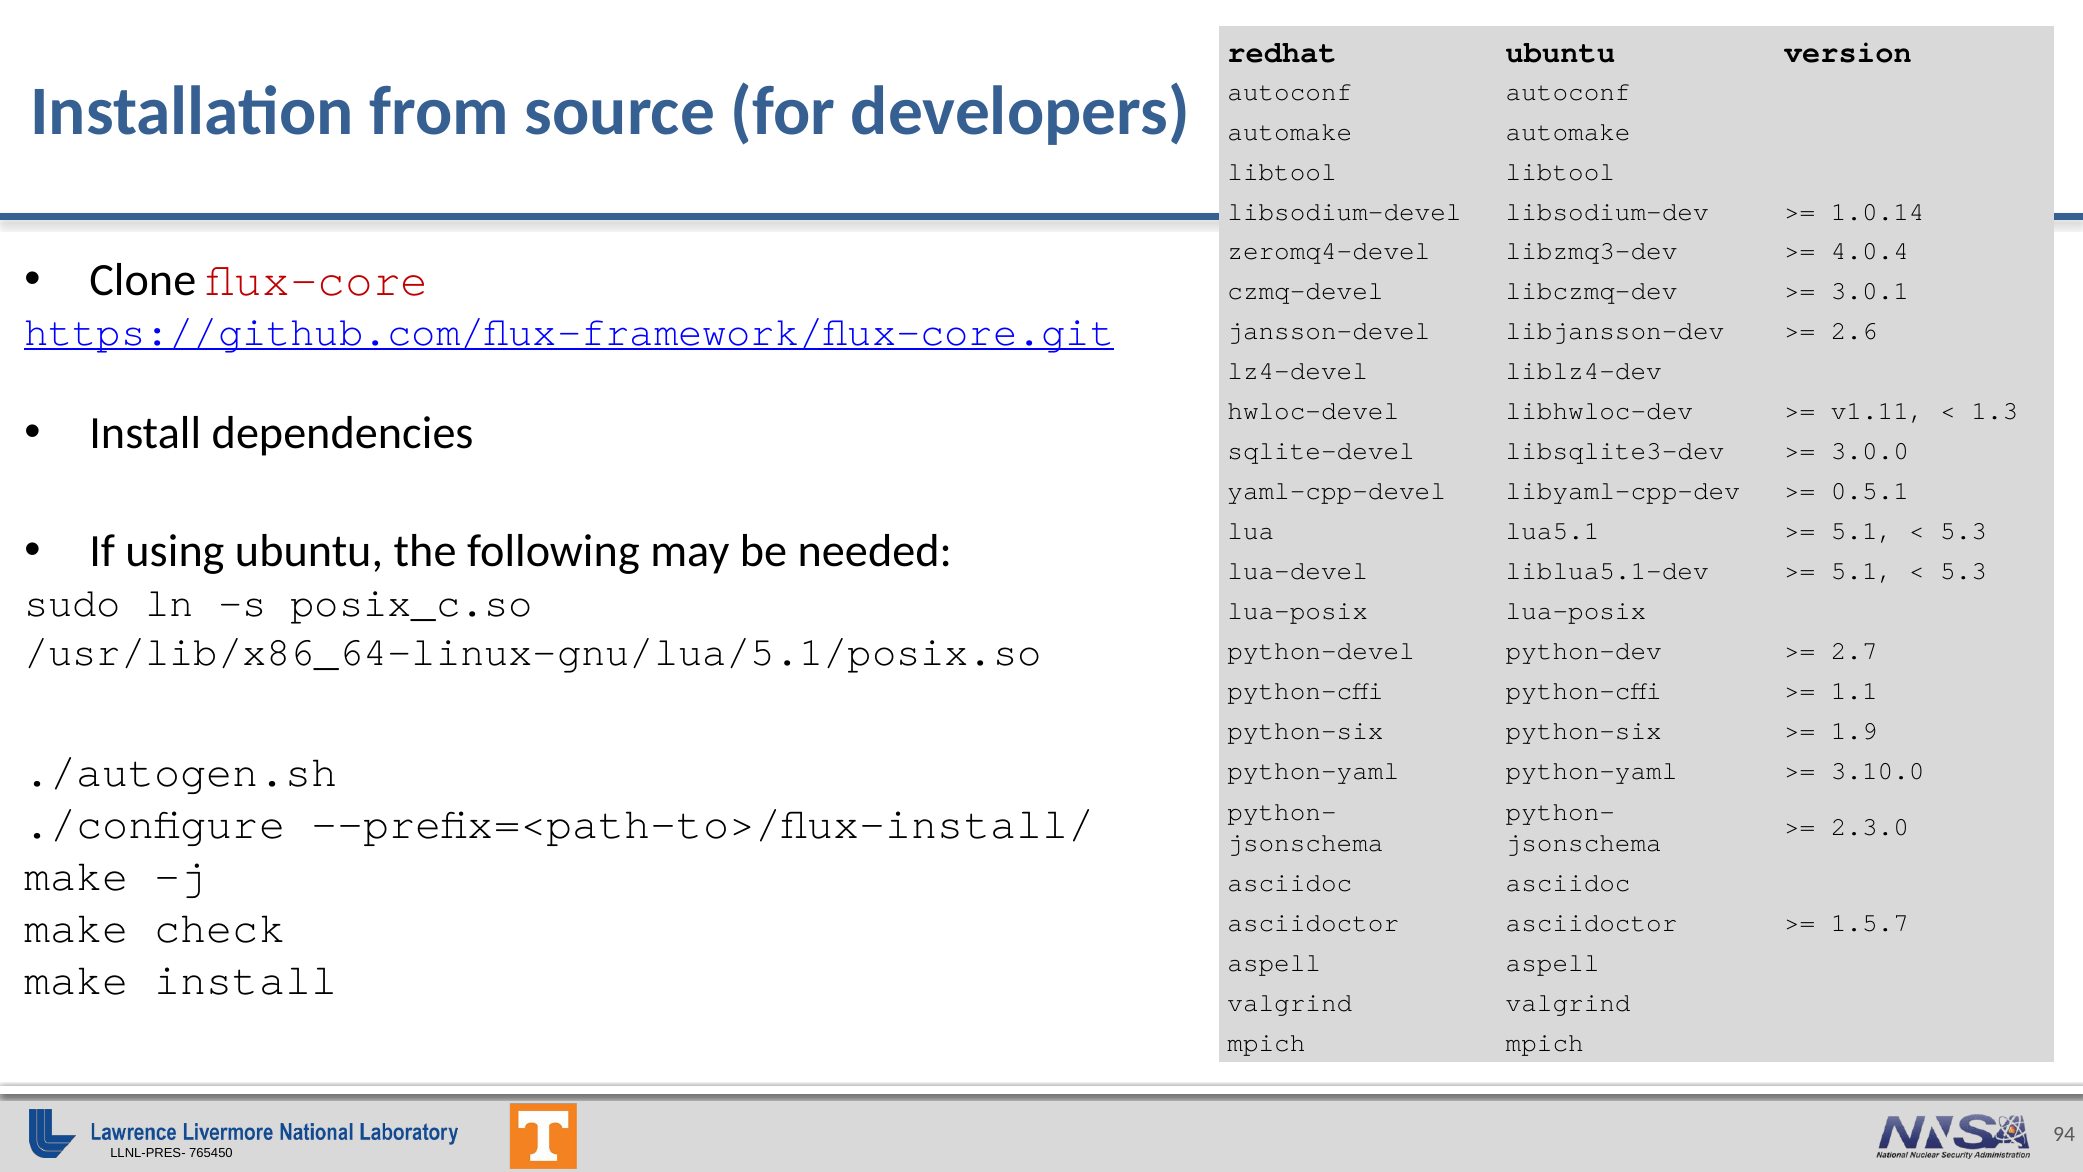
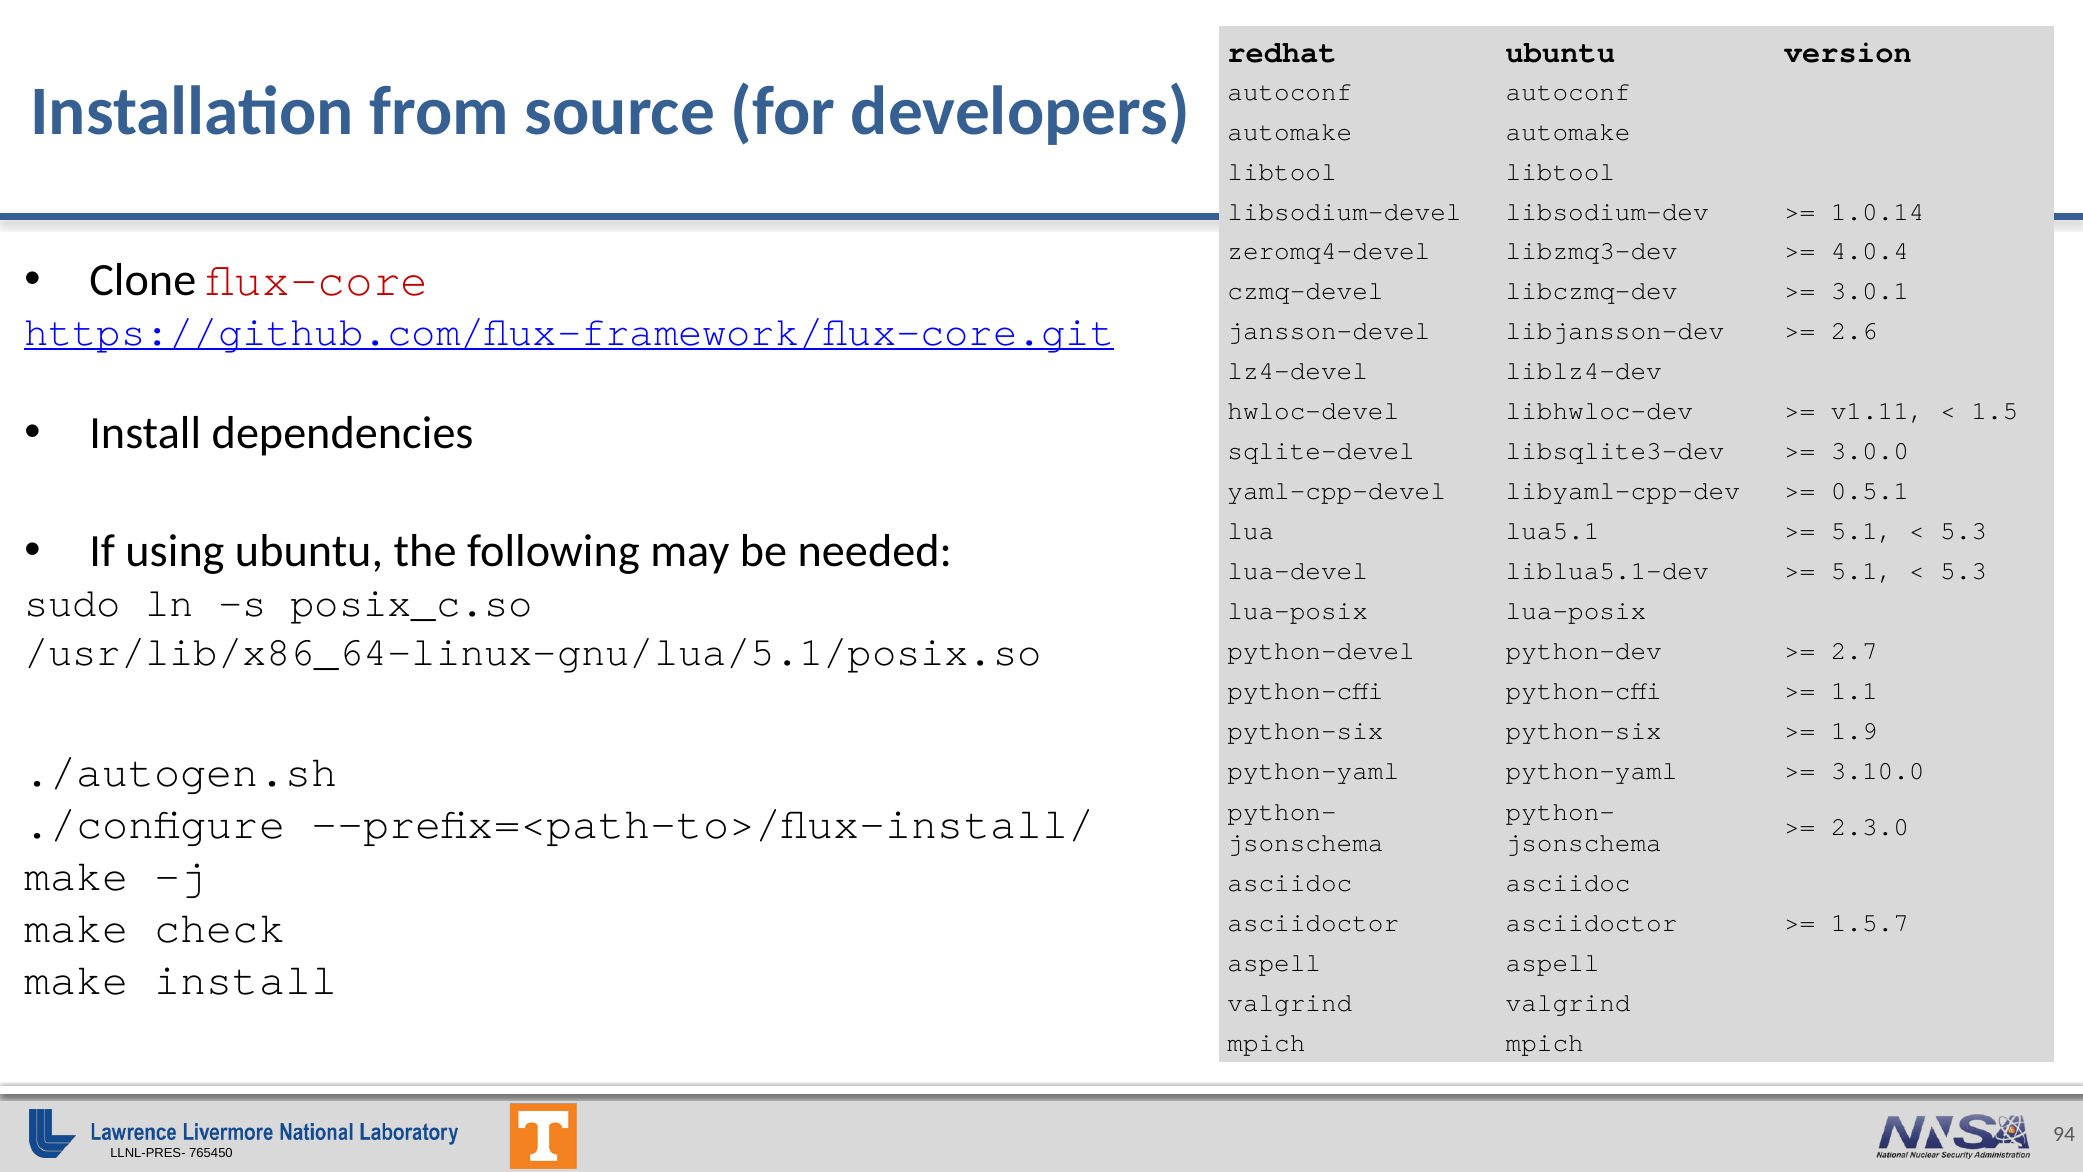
1.3: 1.3 -> 1.5 (1995, 411)
